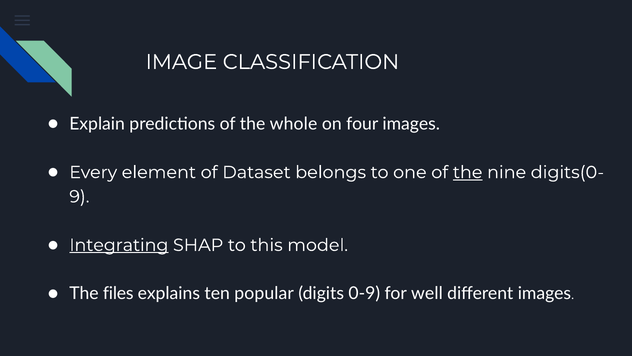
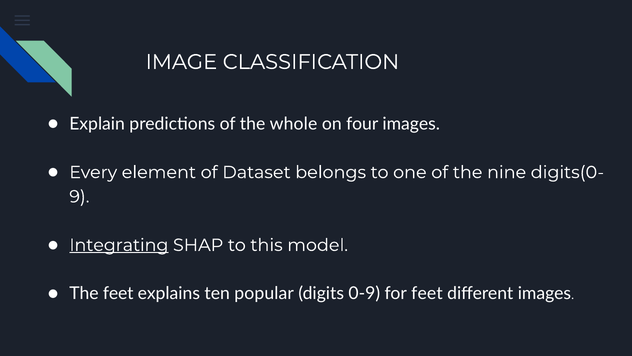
the underline: present -> none (468, 172)
The files: files -> feet (118, 293)
for well: well -> feet (427, 293)
